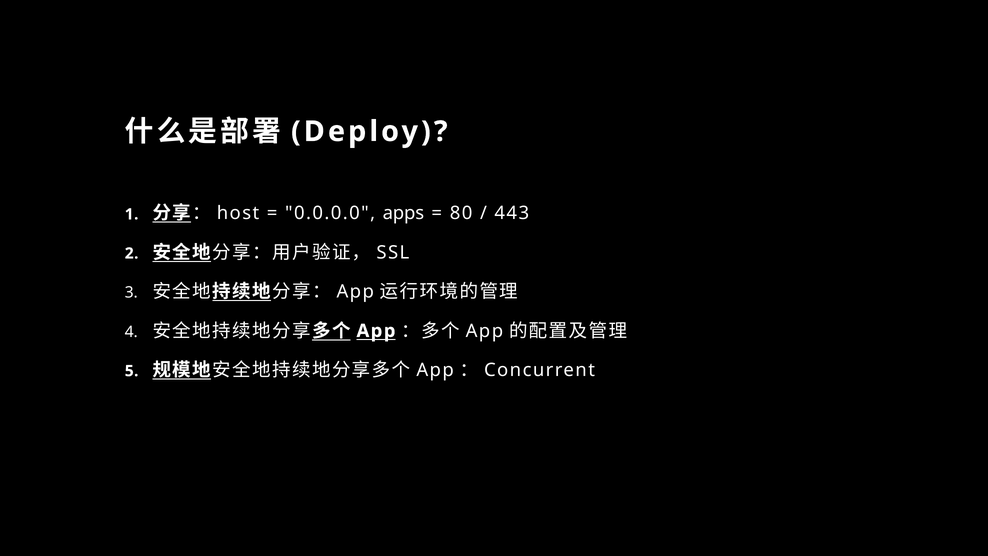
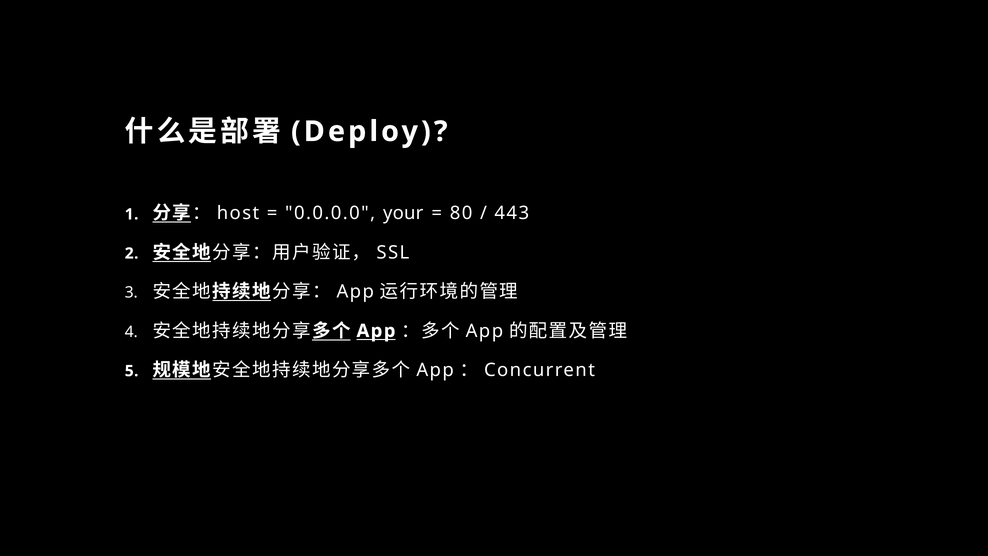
apps: apps -> your (403, 213)
